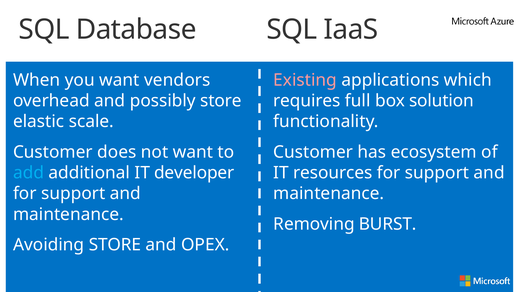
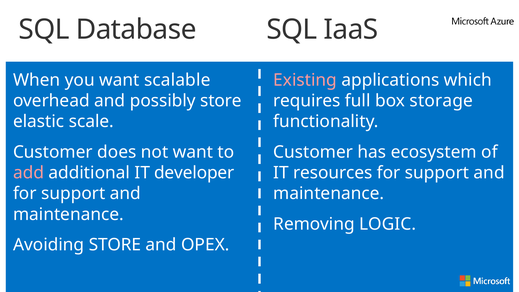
vendors: vendors -> scalable (177, 80)
solution: solution -> storage (441, 101)
add colour: light blue -> pink (29, 173)
BURST: BURST -> LOGIC (388, 224)
